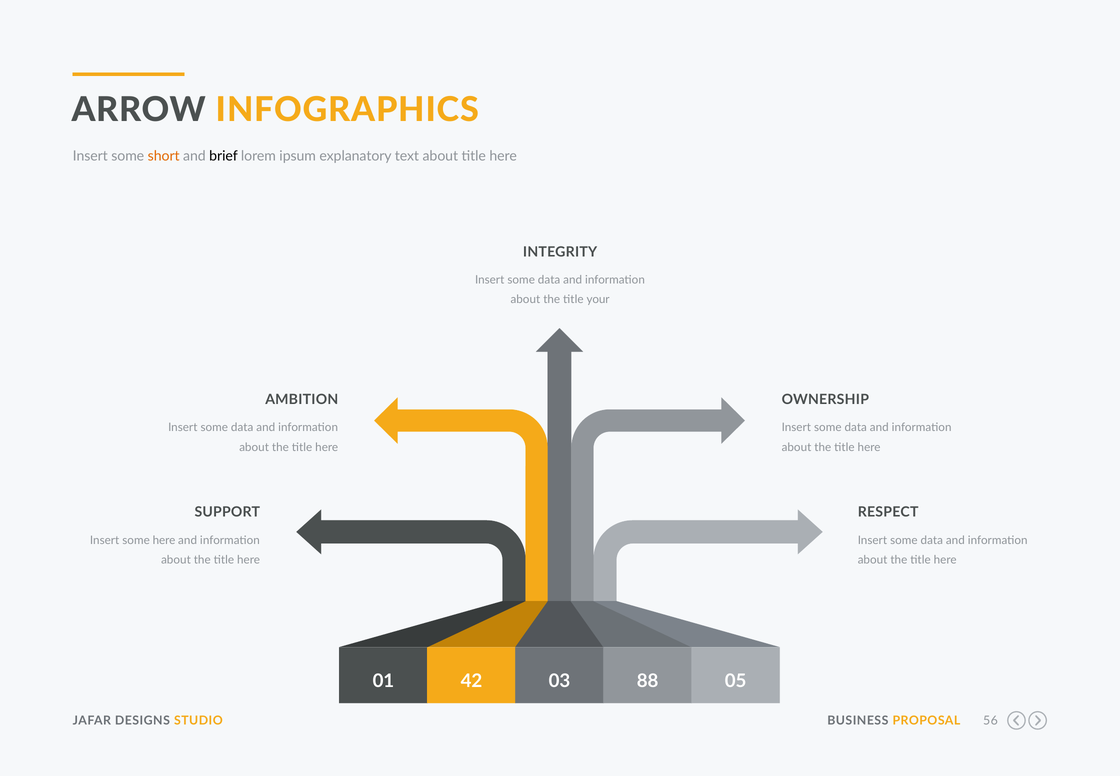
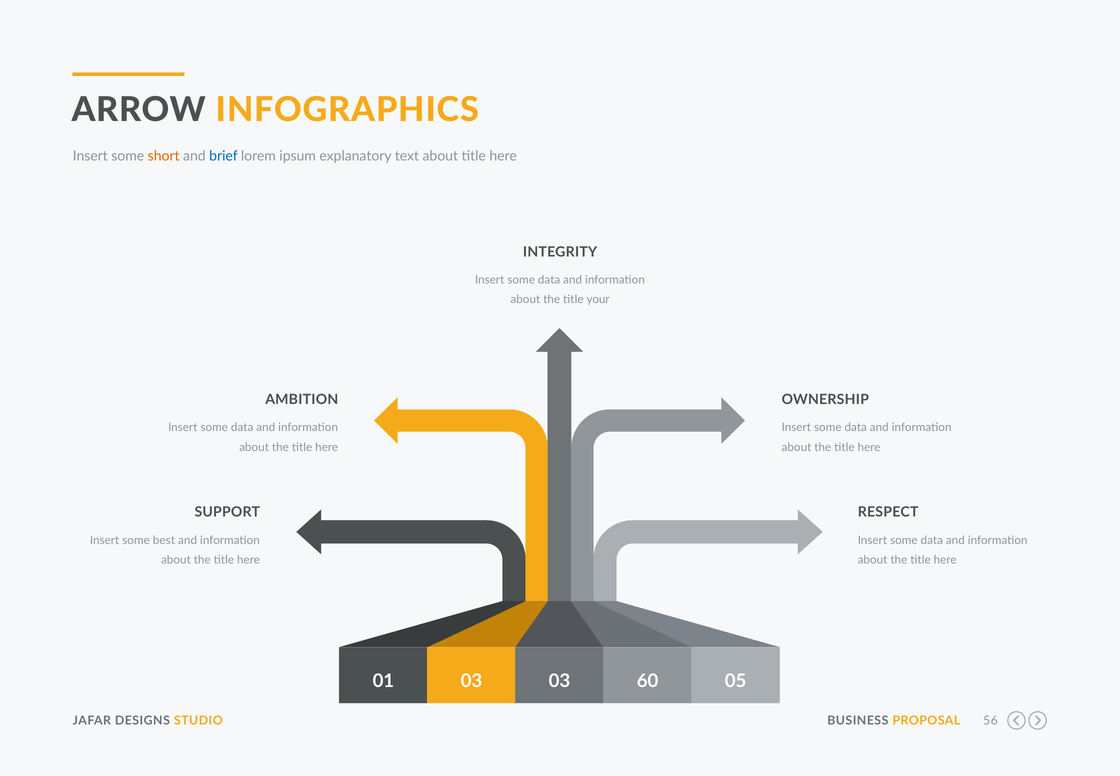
brief colour: black -> blue (224, 156)
some here: here -> best (164, 540)
01 42: 42 -> 03 (471, 681)
88: 88 -> 60 (648, 681)
